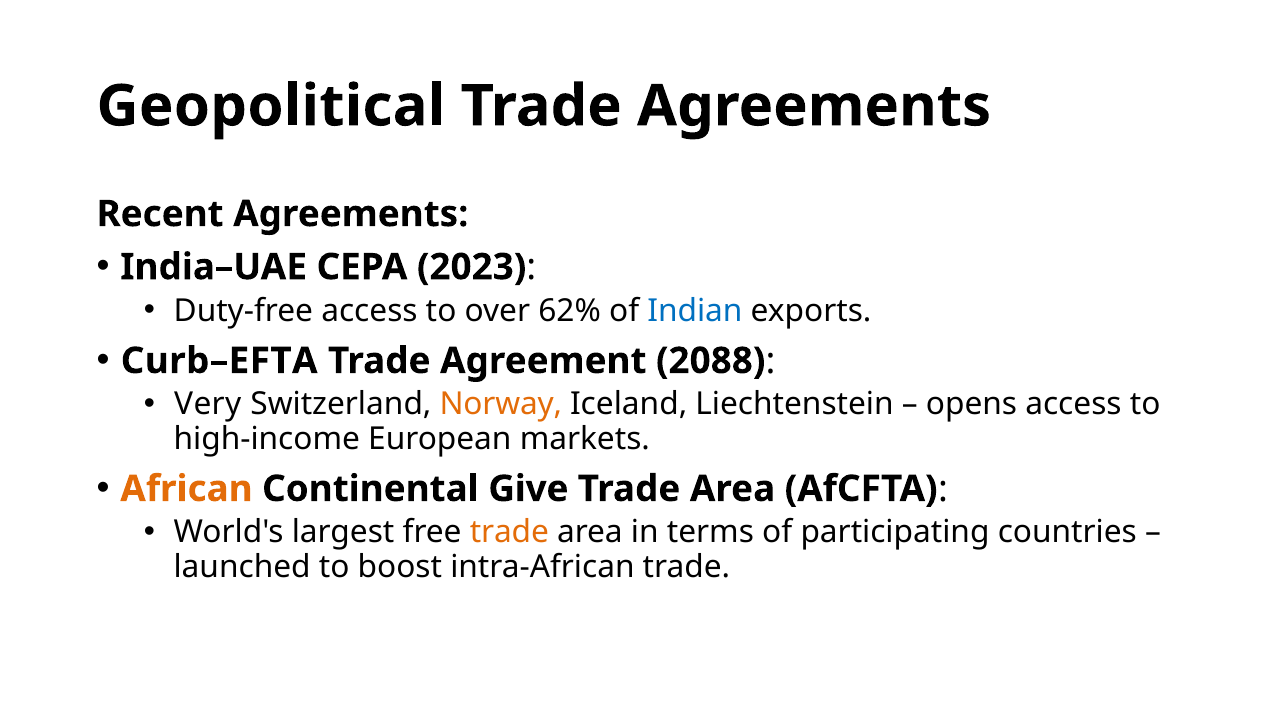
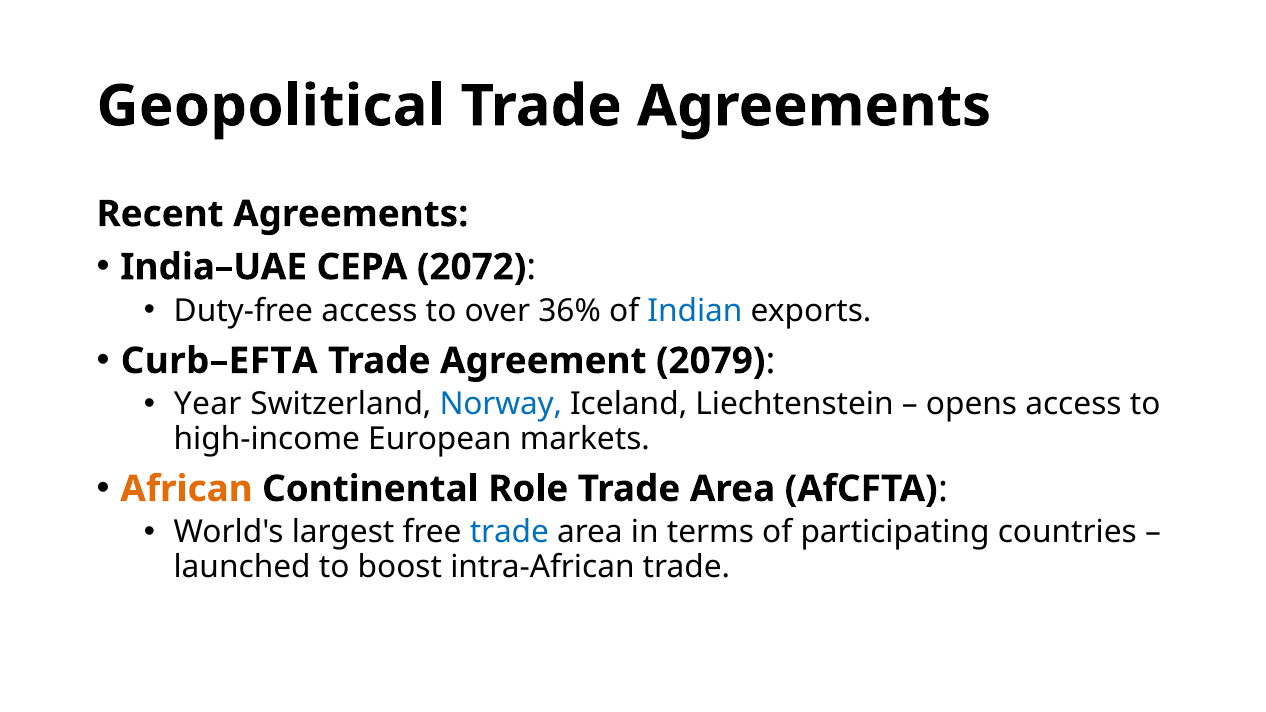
2023: 2023 -> 2072 (472, 267)
62%: 62% -> 36% (570, 311)
2088: 2088 -> 2079 (711, 361)
Very: Very -> Year (208, 405)
Norway colour: orange -> blue (501, 405)
Give: Give -> Role (528, 489)
trade colour: orange -> blue (509, 533)
